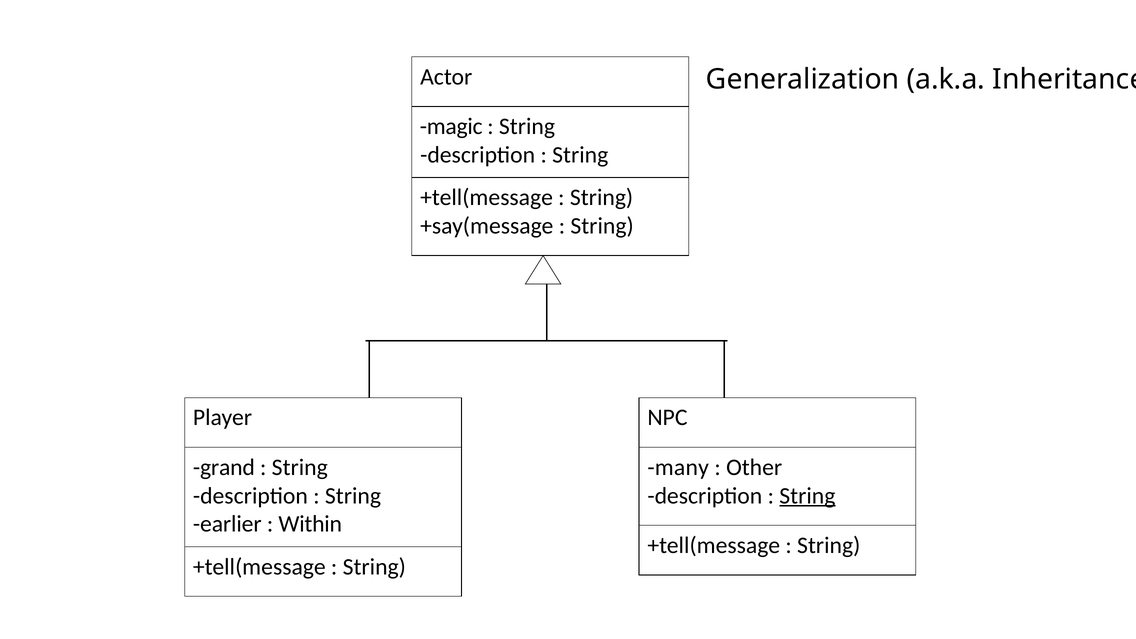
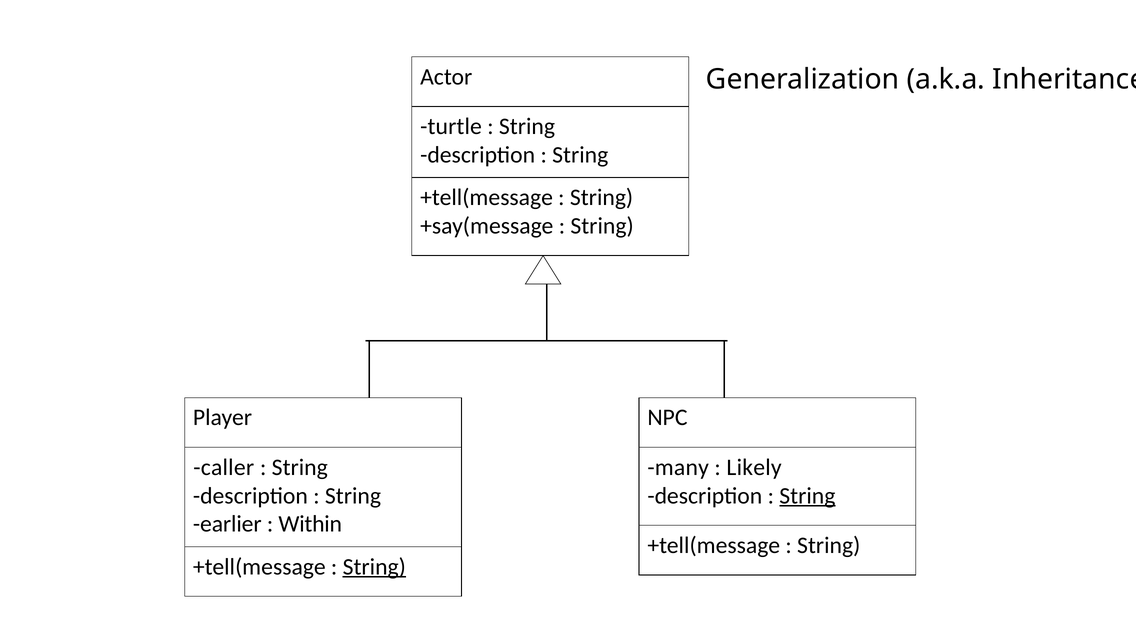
magic: magic -> turtle (451, 127)
grand: grand -> caller (224, 467)
Other: Other -> Likely (754, 467)
String underline: none -> present (374, 567)
